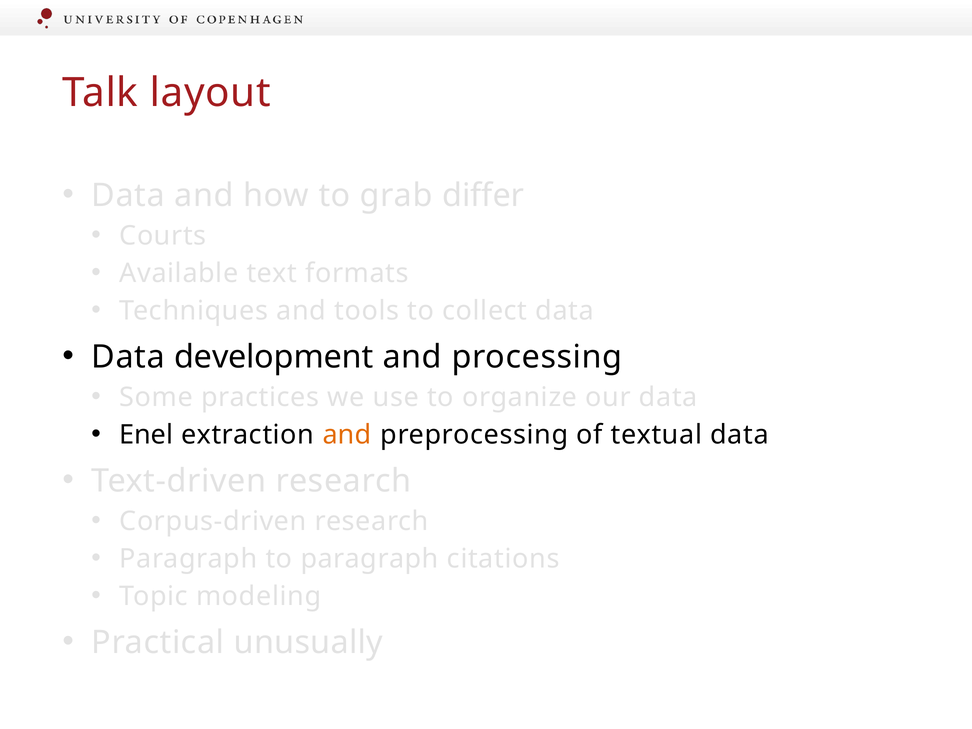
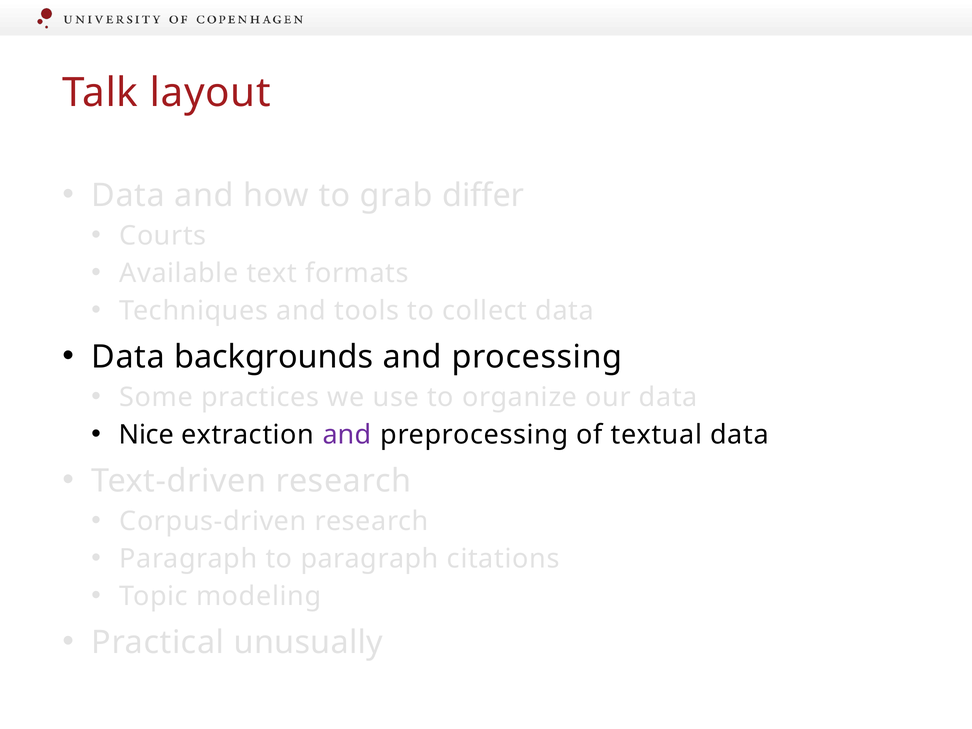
development: development -> backgrounds (274, 357)
Enel: Enel -> Nice (146, 435)
and colour: orange -> purple (347, 435)
